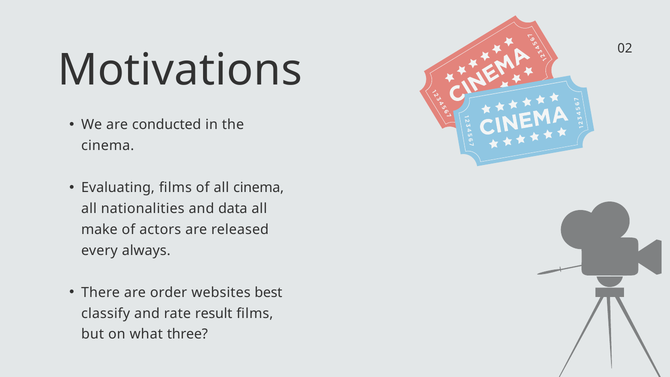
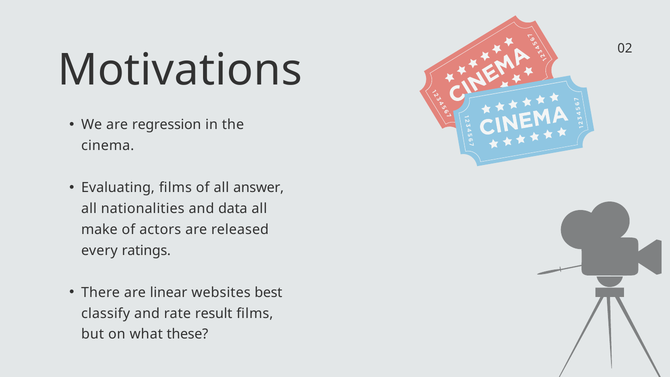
conducted: conducted -> regression (167, 125)
all cinema: cinema -> answer (259, 188)
always: always -> ratings (146, 250)
order: order -> linear (169, 292)
three: three -> these (187, 334)
